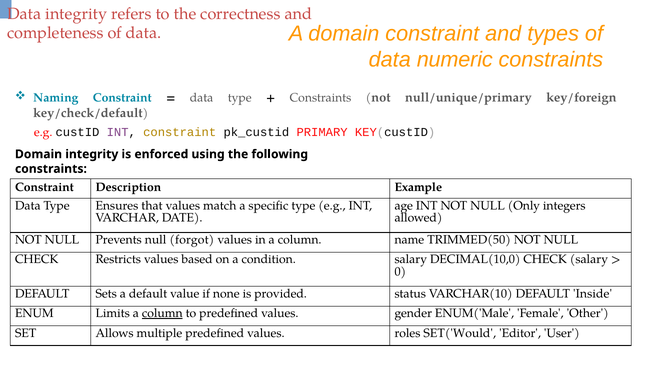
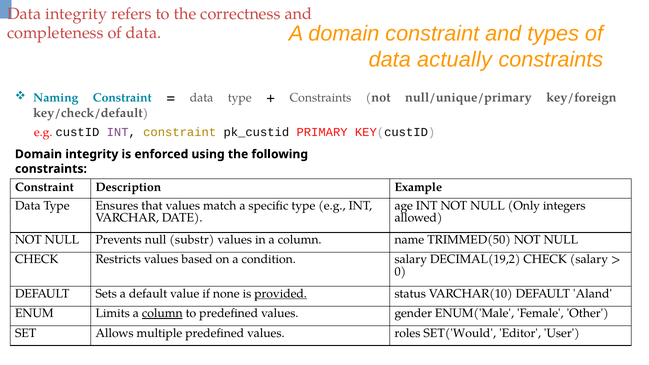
numeric: numeric -> actually (455, 60)
forgot: forgot -> substr (192, 240)
DECIMAL(10,0: DECIMAL(10,0 -> DECIMAL(19,2 (475, 260)
provided underline: none -> present (281, 294)
Inside: Inside -> Aland (593, 294)
